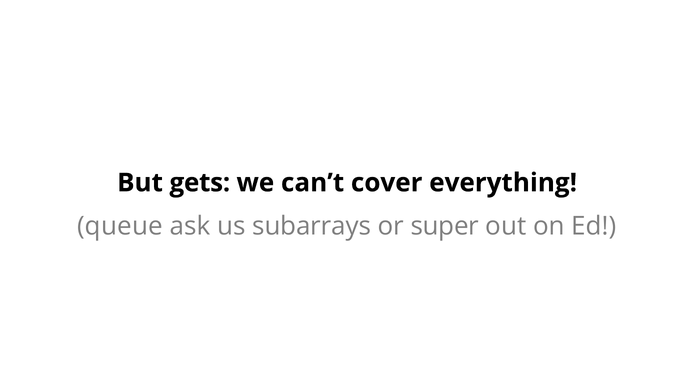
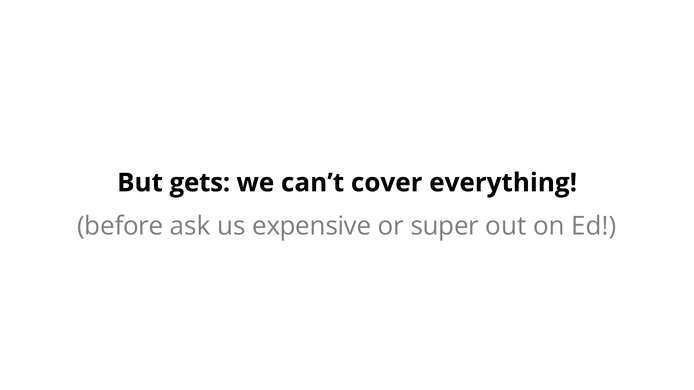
queue: queue -> before (120, 227)
subarrays: subarrays -> expensive (312, 227)
